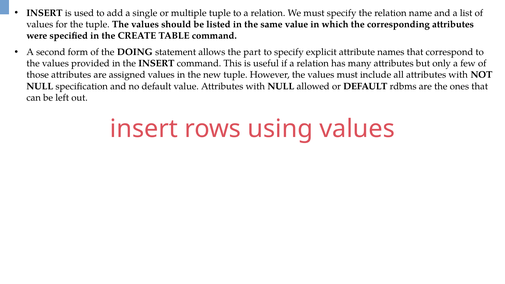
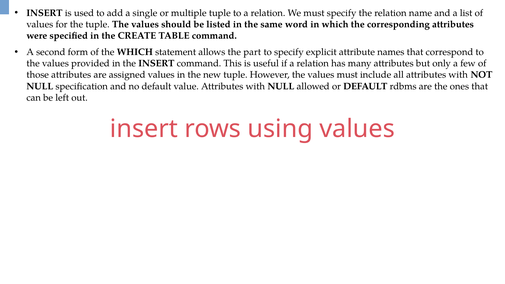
same value: value -> word (296, 24)
the DOING: DOING -> WHICH (135, 52)
